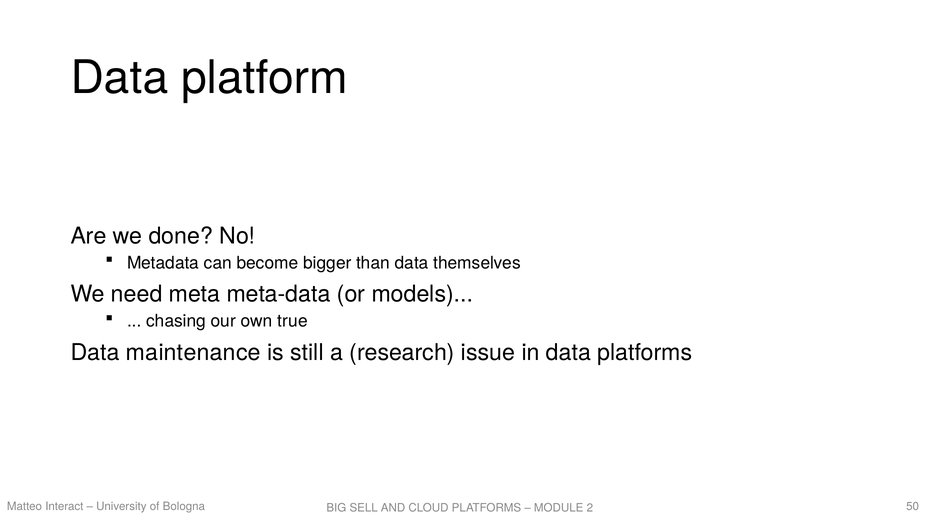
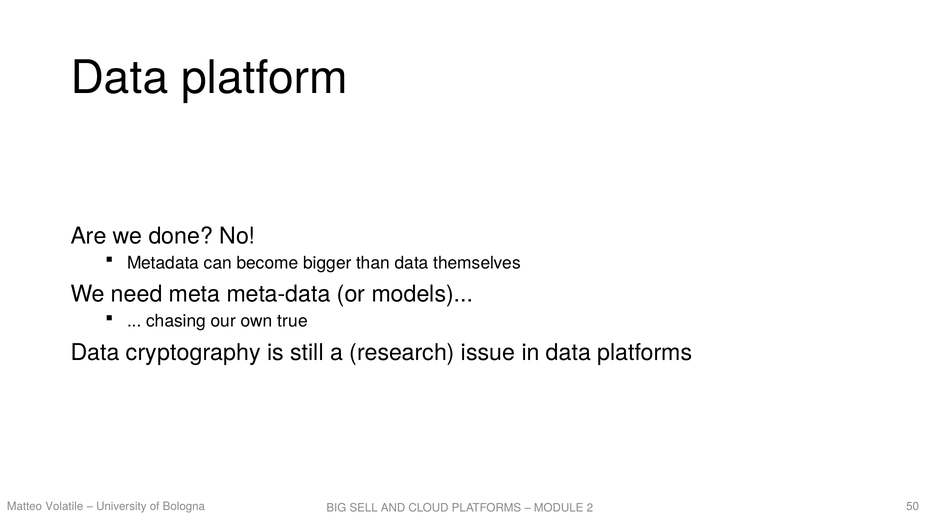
maintenance: maintenance -> cryptography (193, 352)
Interact: Interact -> Volatile (64, 506)
